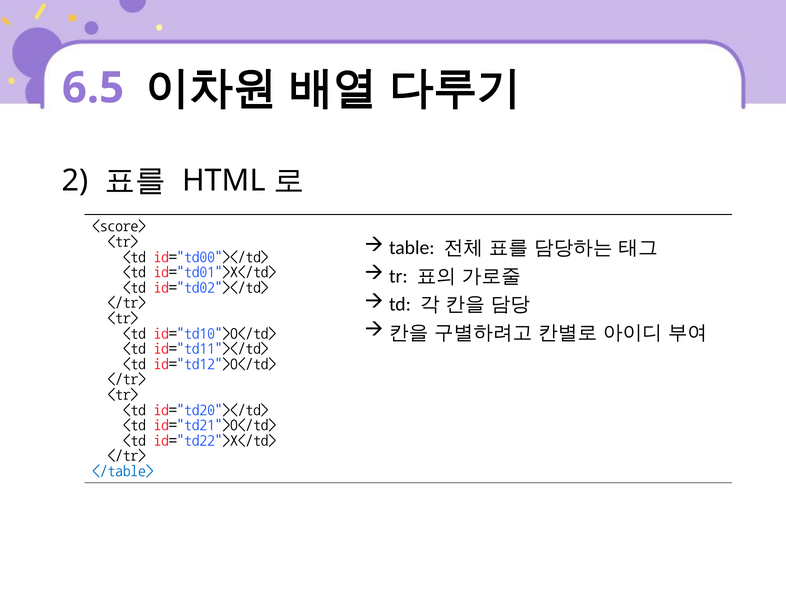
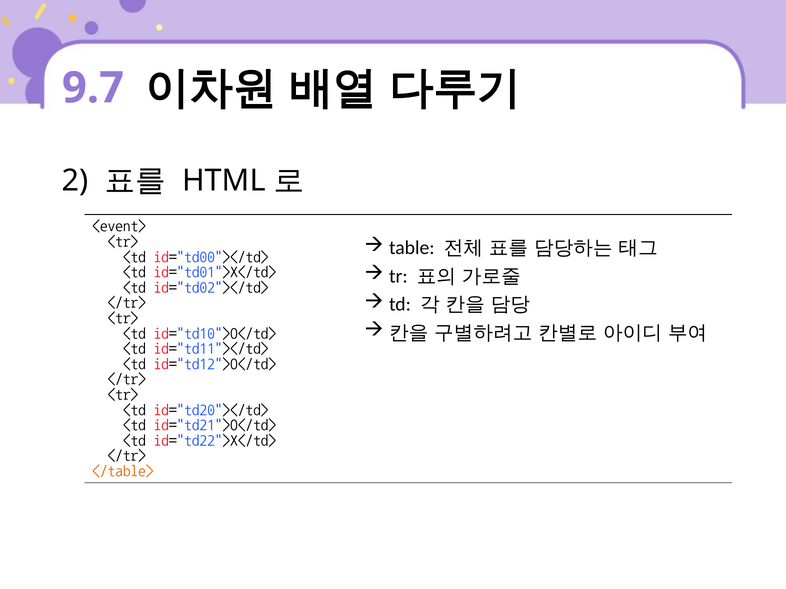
6.5: 6.5 -> 9.7 (93, 88)
<score>: <score> -> <event> (119, 226)
</table> colour: blue -> orange (123, 471)
